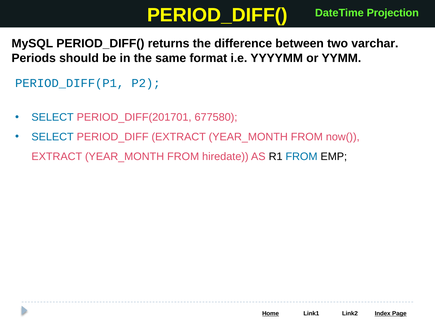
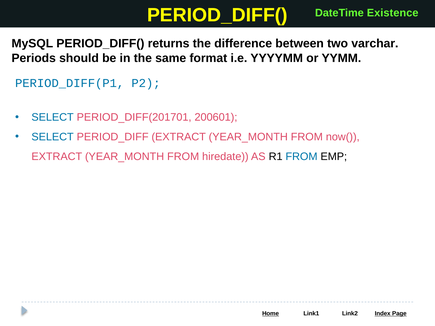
Projection: Projection -> Existence (393, 13)
677580: 677580 -> 200601 (216, 117)
